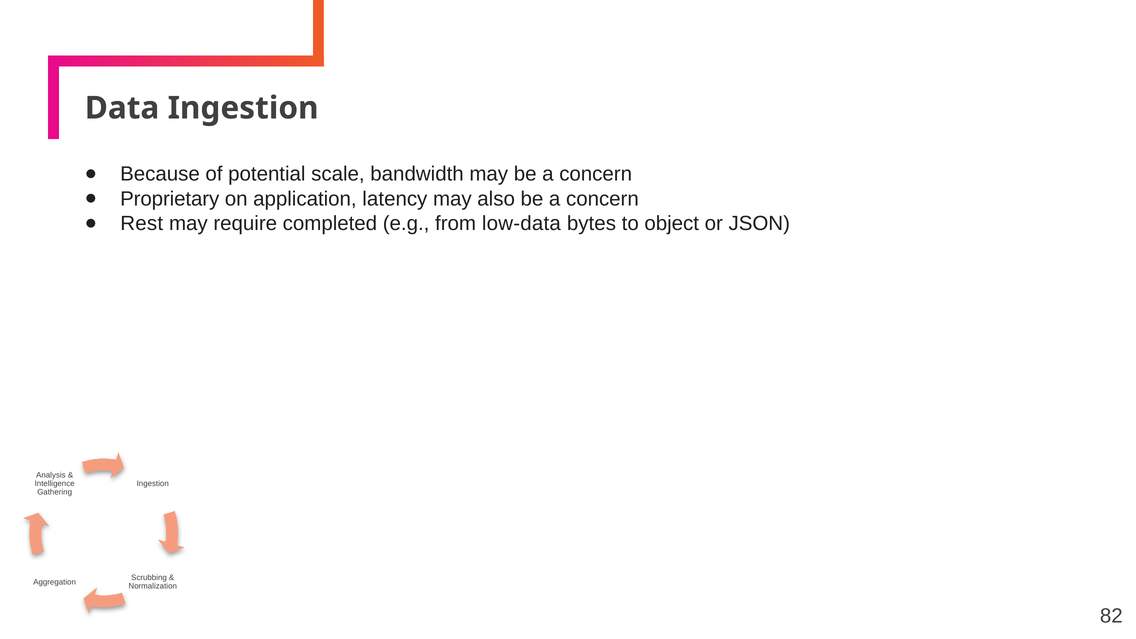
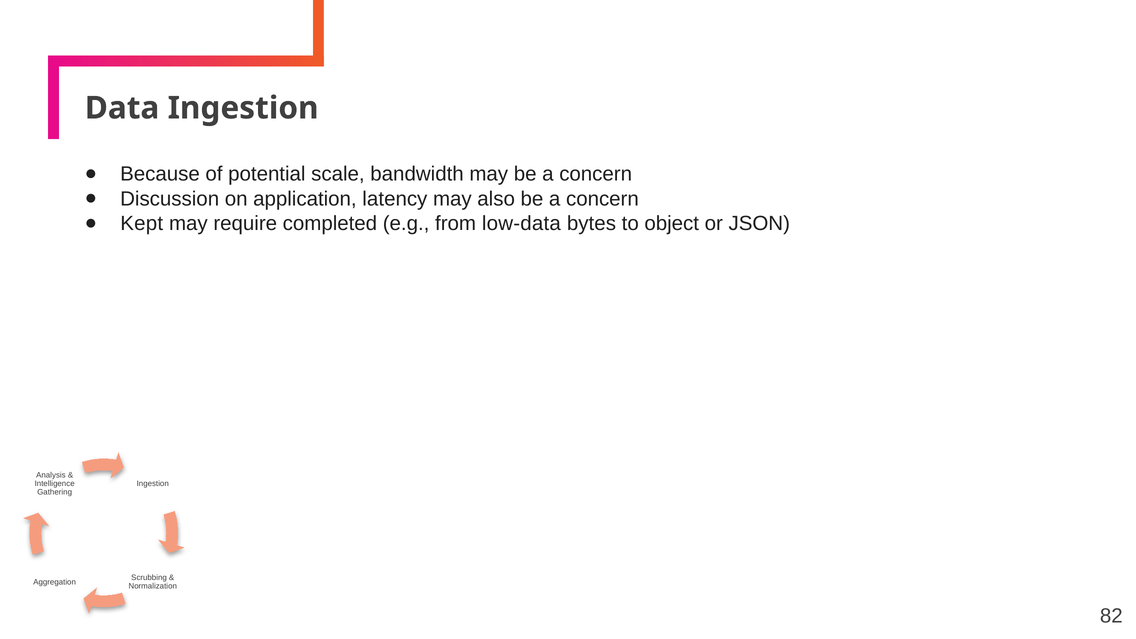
Proprietary: Proprietary -> Discussion (170, 199)
Rest: Rest -> Kept (142, 223)
